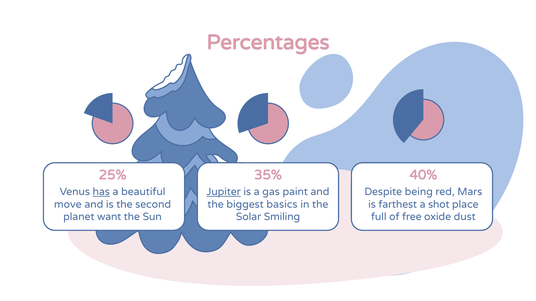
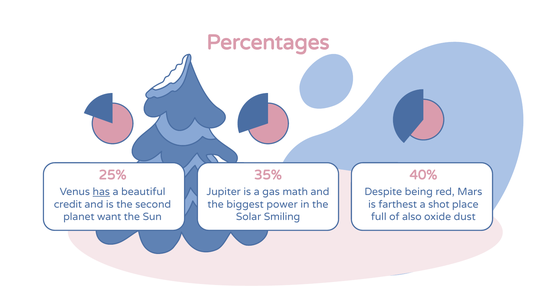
Jupiter underline: present -> none (224, 192)
paint: paint -> math (295, 192)
move: move -> credit (68, 205)
basics: basics -> power (282, 205)
free: free -> also (412, 217)
